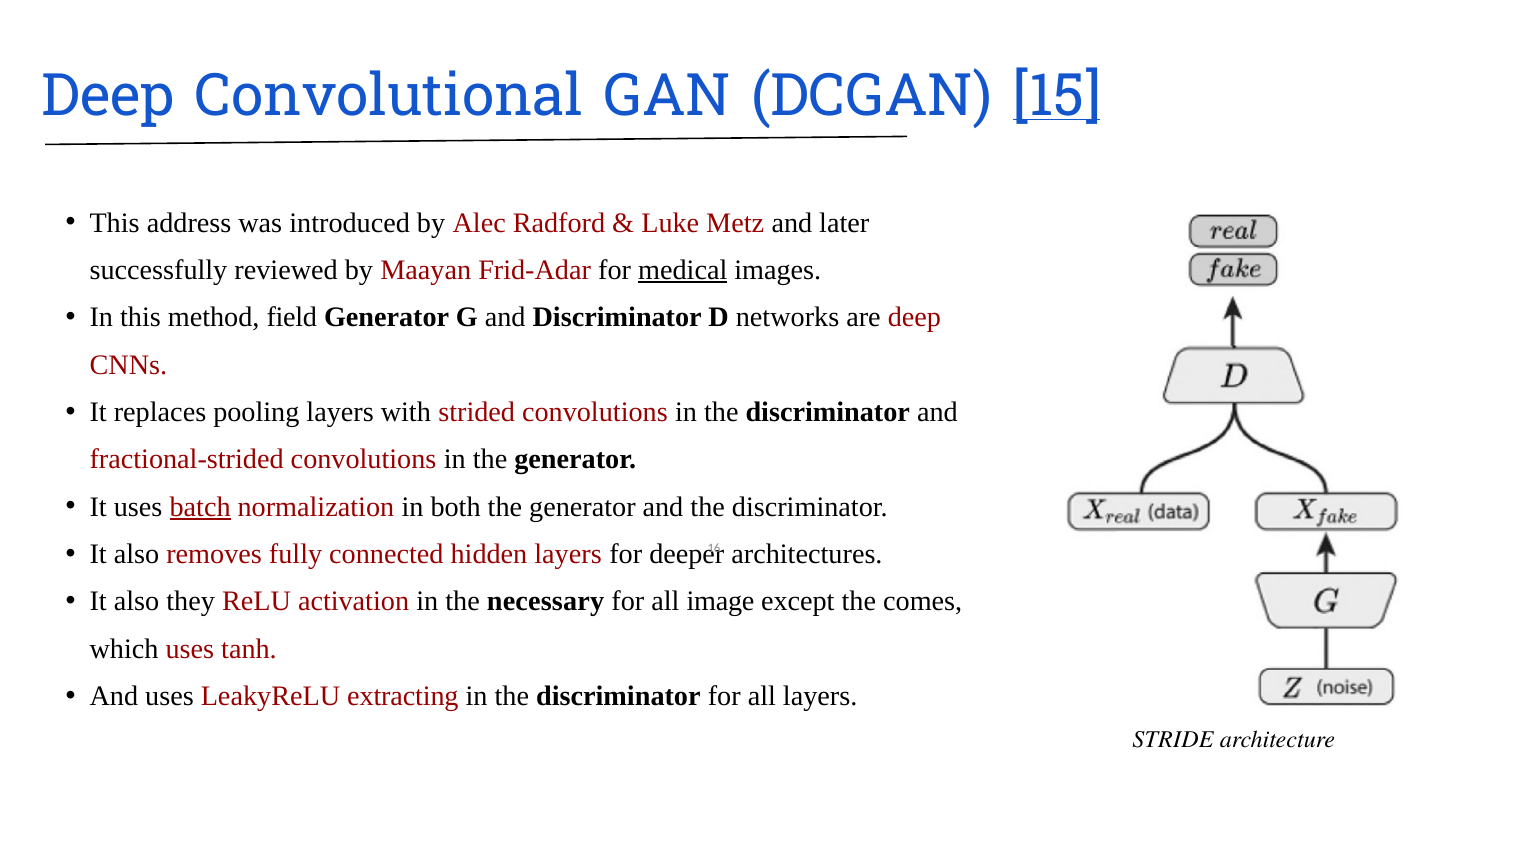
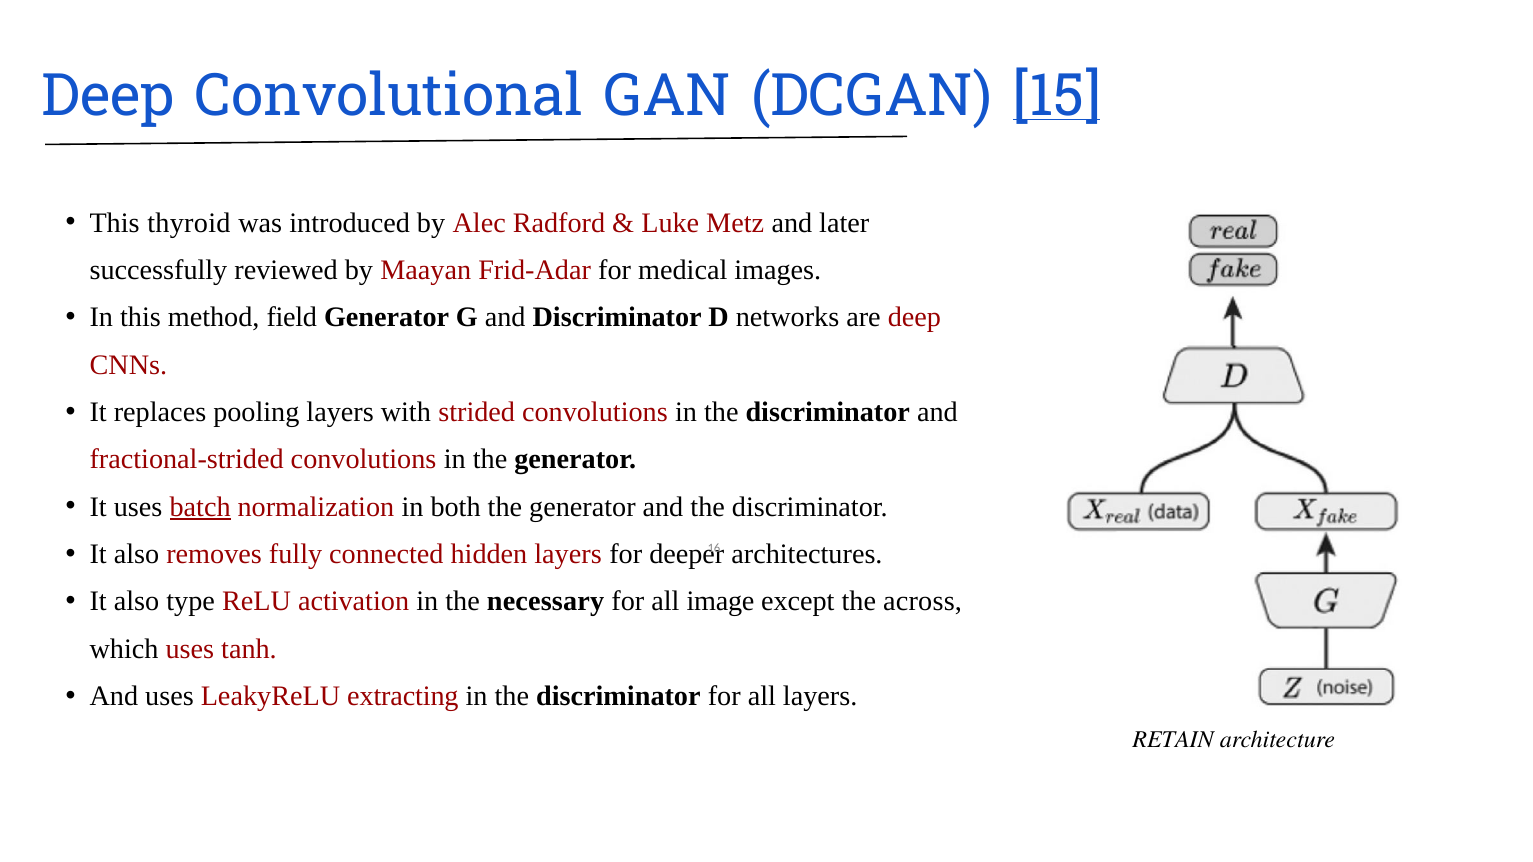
address: address -> thyroid (189, 223)
medical underline: present -> none (683, 270)
they: they -> type (191, 602)
comes: comes -> across (923, 602)
STRIDE: STRIDE -> RETAIN (1173, 739)
